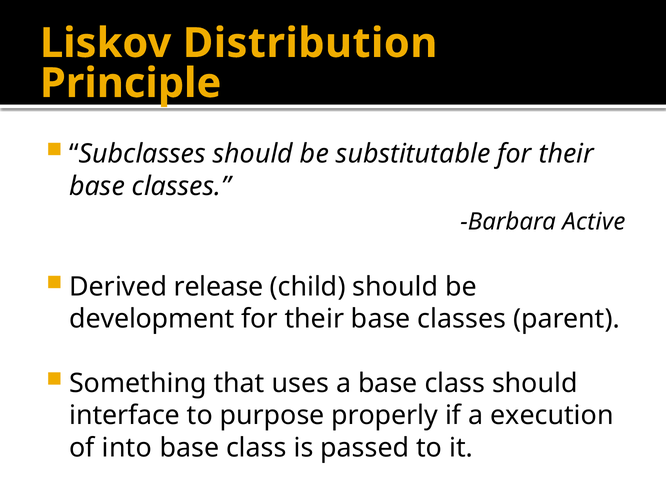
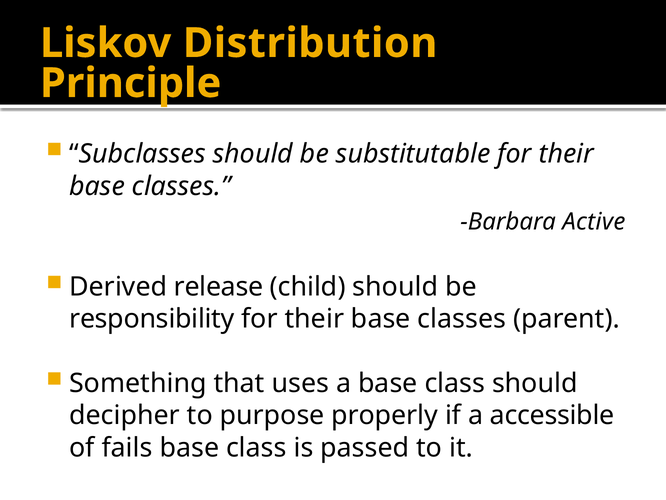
development: development -> responsibility (152, 319)
interface: interface -> decipher (125, 415)
execution: execution -> accessible (552, 415)
into: into -> fails (127, 447)
